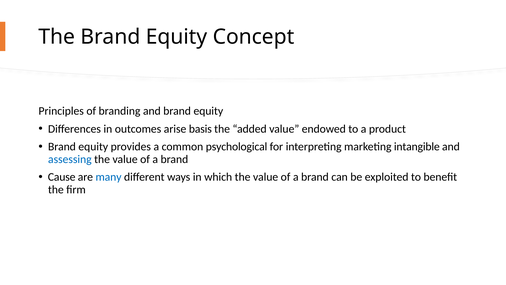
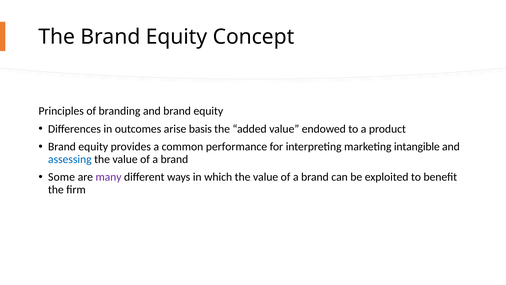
psychological: psychological -> performance (236, 146)
Cause: Cause -> Some (62, 177)
many colour: blue -> purple (109, 177)
